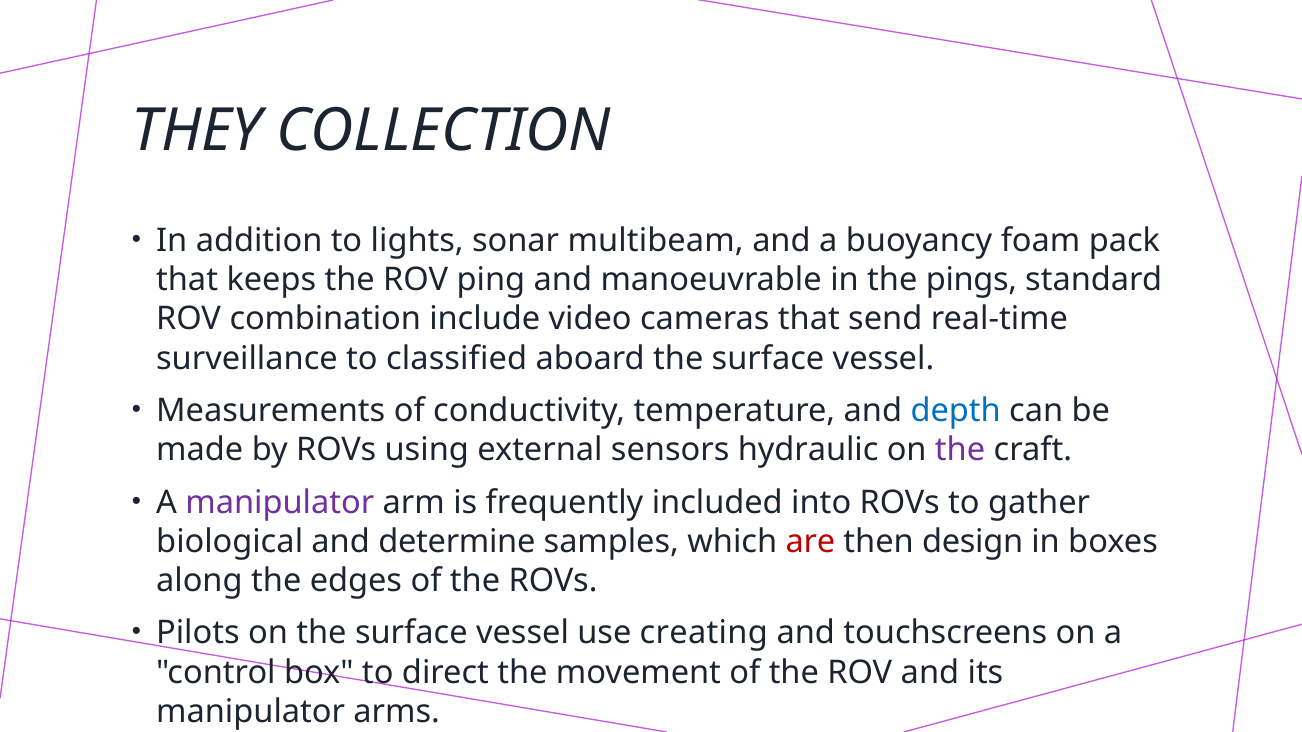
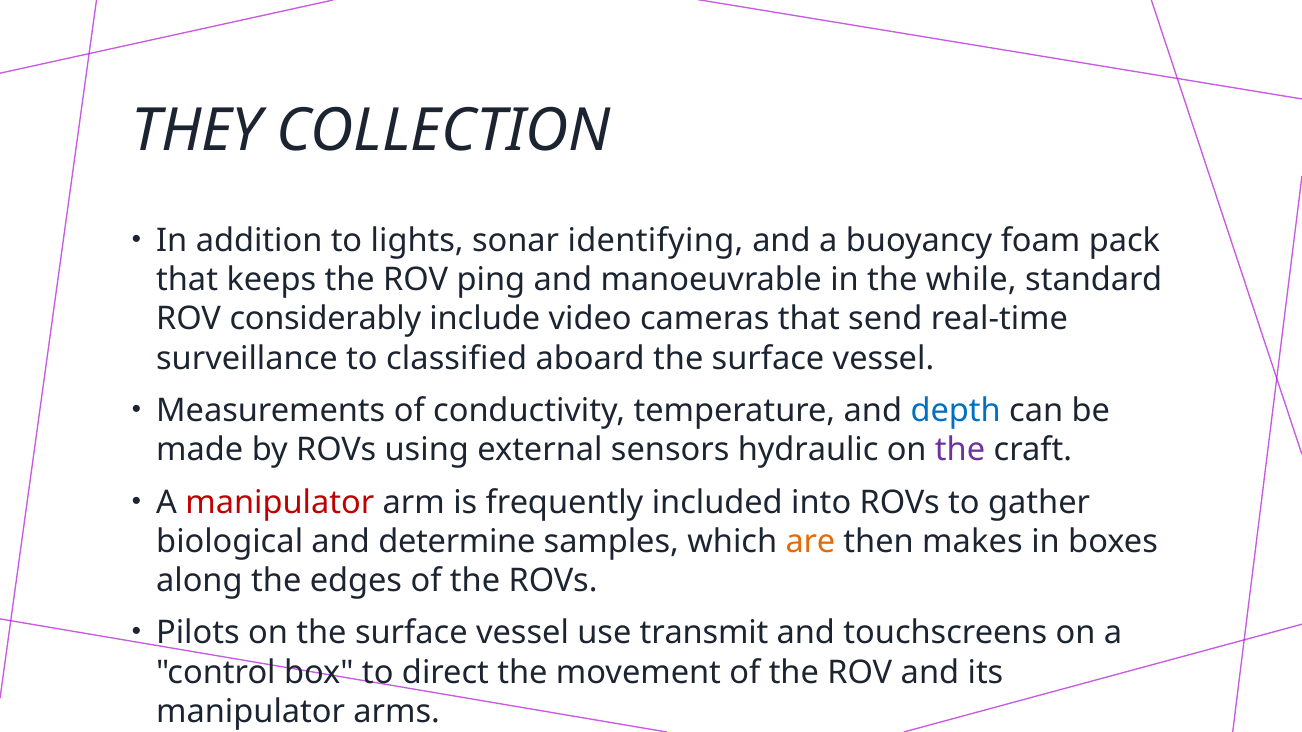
multibeam: multibeam -> identifying (656, 241)
pings: pings -> while (971, 280)
combination: combination -> considerably (325, 319)
manipulator colour: purple -> red (280, 503)
are colour: red -> orange (810, 542)
design: design -> makes (972, 542)
creating: creating -> transmit (704, 634)
